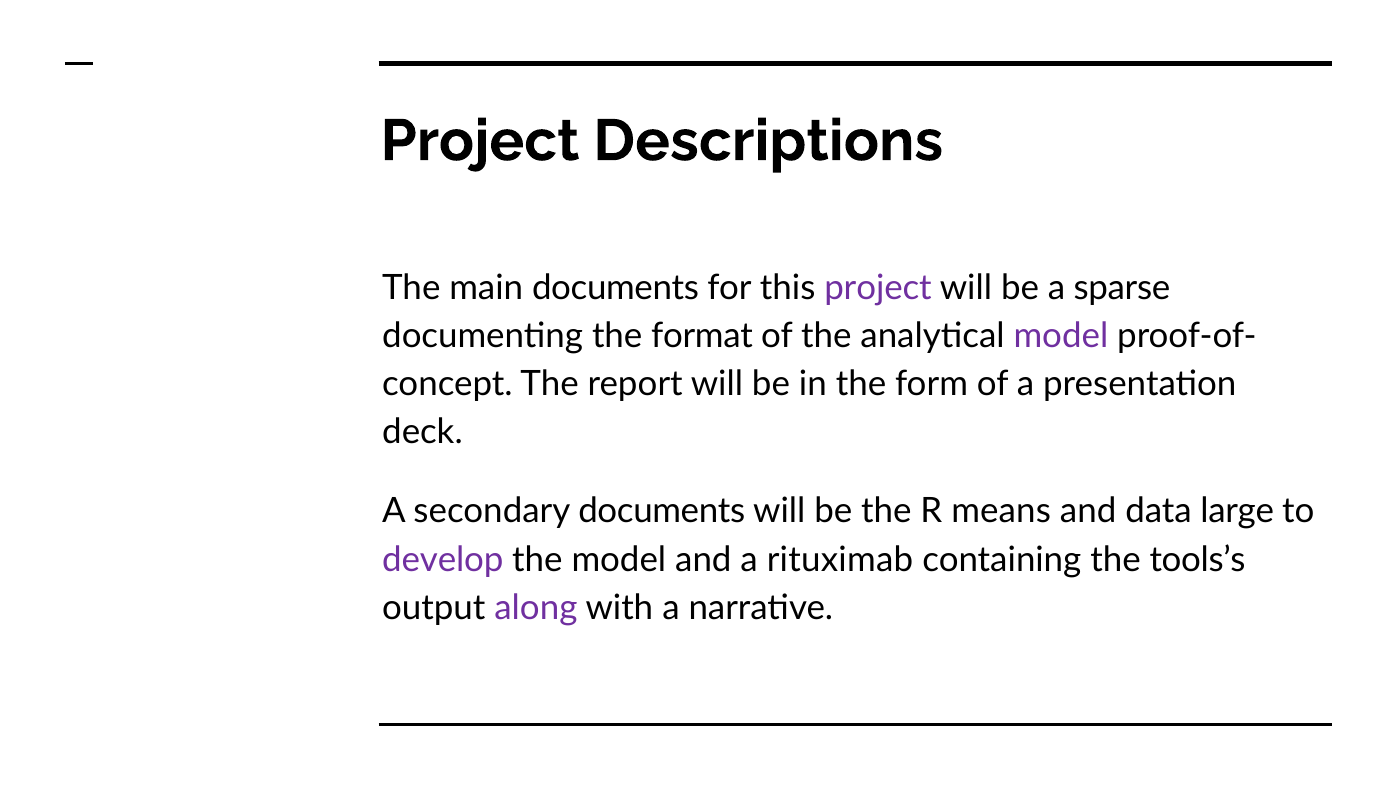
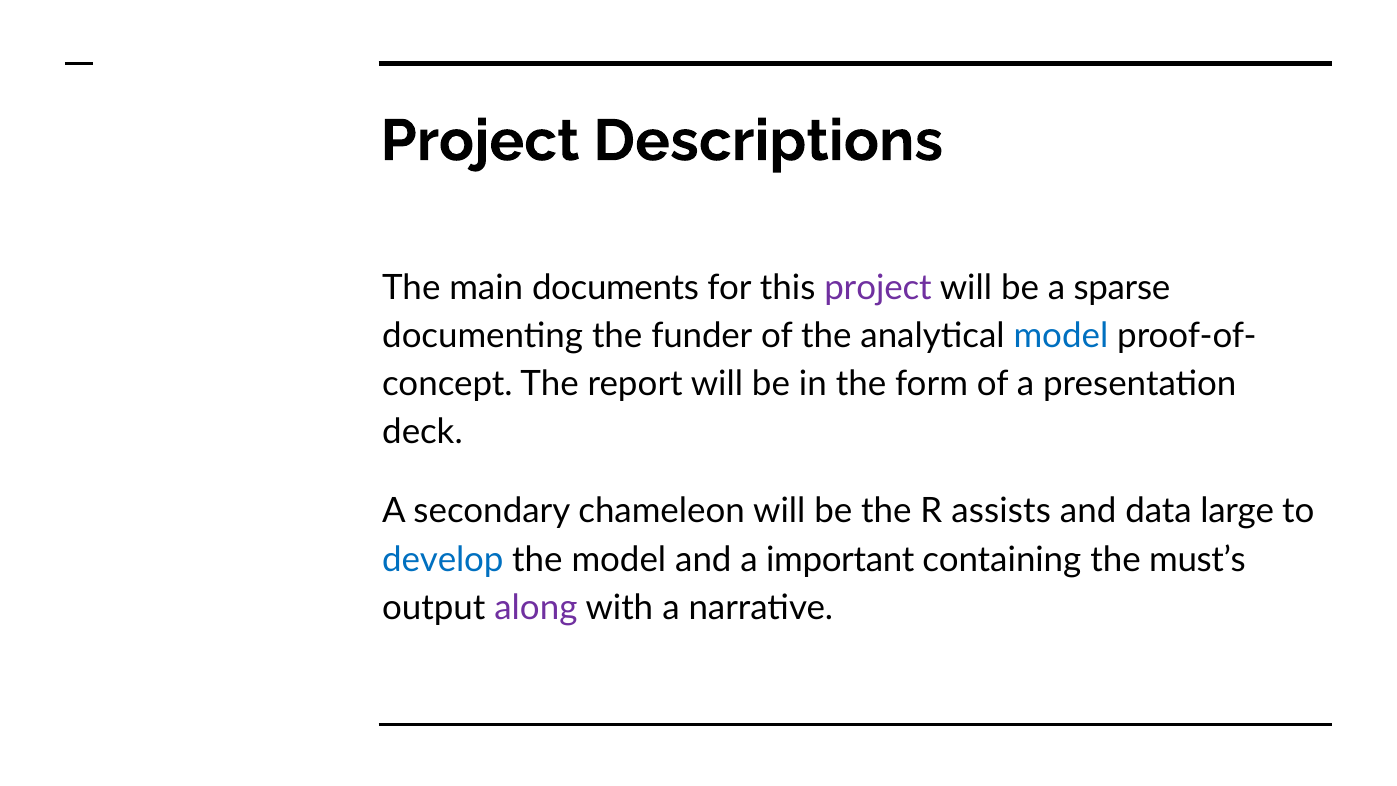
format: format -> funder (702, 336)
model colour: purple -> blue (1061, 336)
secondary documents: documents -> chameleon (662, 511)
means: means -> assists (1001, 511)
develop colour: purple -> blue (443, 559)
rituximab: rituximab -> important (840, 559)
tools’s: tools’s -> must’s (1198, 559)
